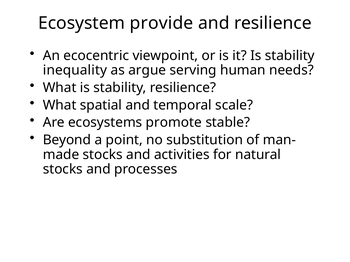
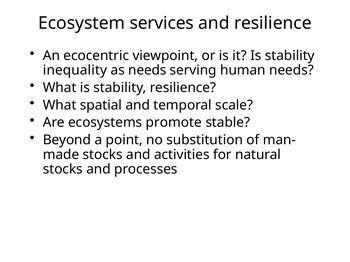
provide: provide -> services (162, 23)
as argue: argue -> needs (147, 70)
